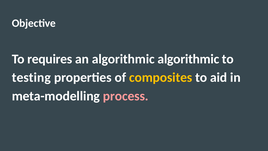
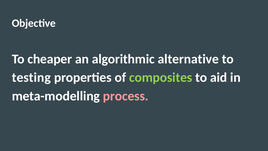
requires: requires -> cheaper (50, 59)
algorithmic algorithmic: algorithmic -> alternative (188, 59)
composites colour: yellow -> light green (161, 77)
